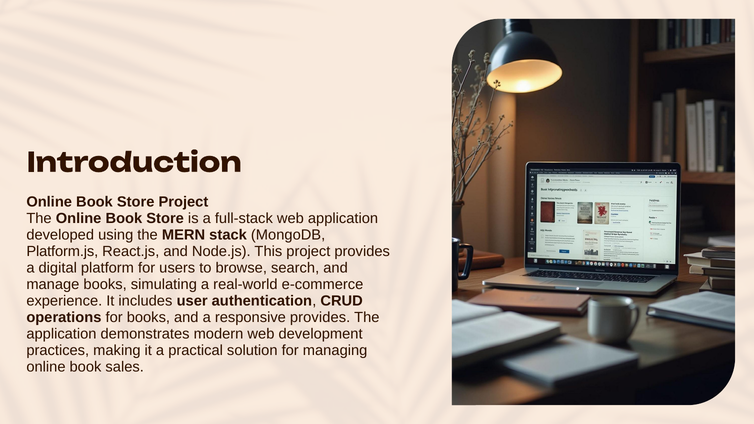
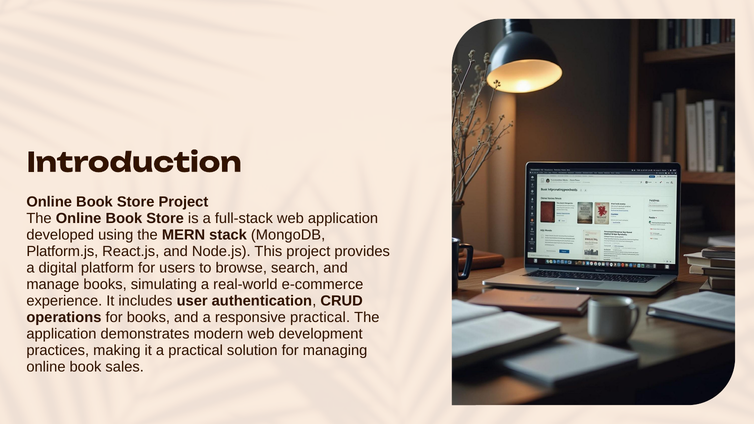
responsive provides: provides -> practical (320, 318)
